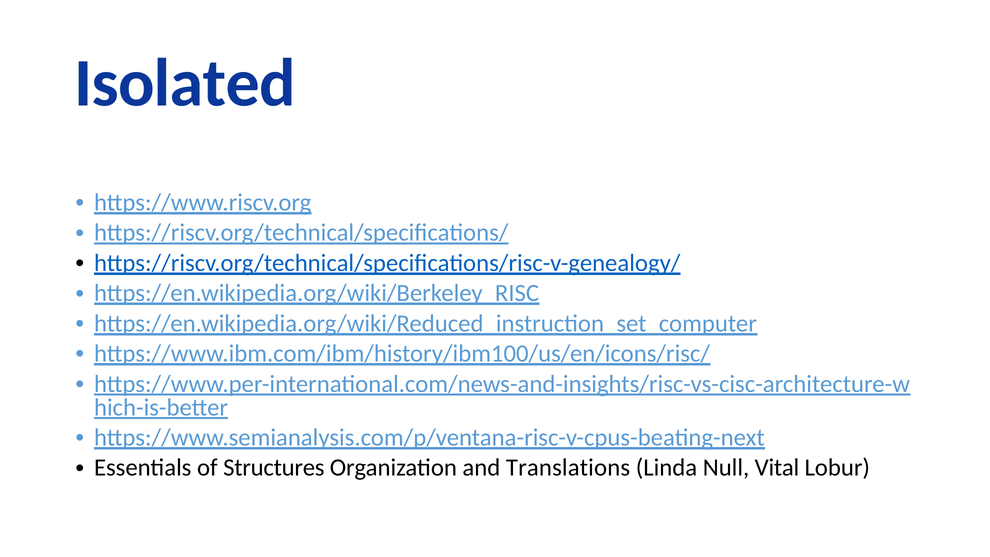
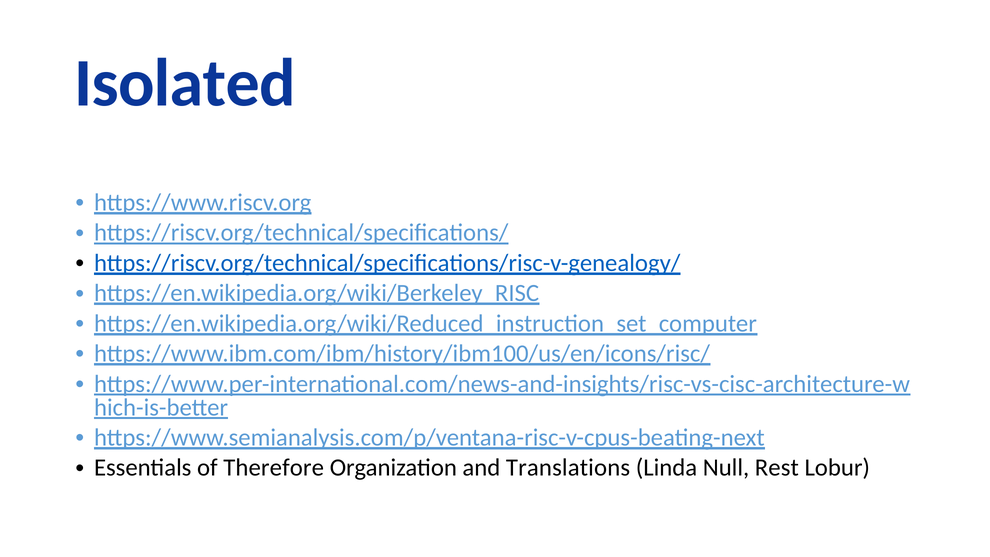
Structures: Structures -> Therefore (274, 468)
Vital: Vital -> Rest (777, 468)
